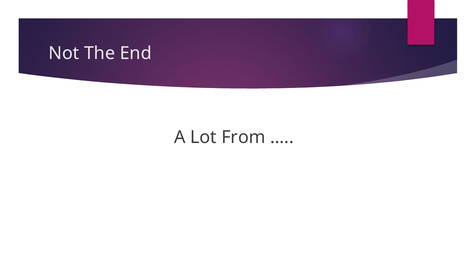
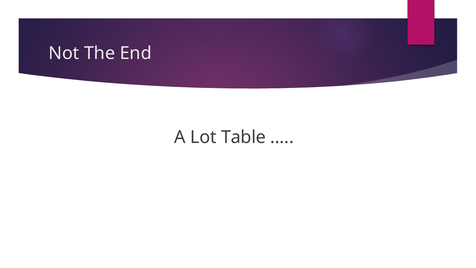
From: From -> Table (244, 137)
